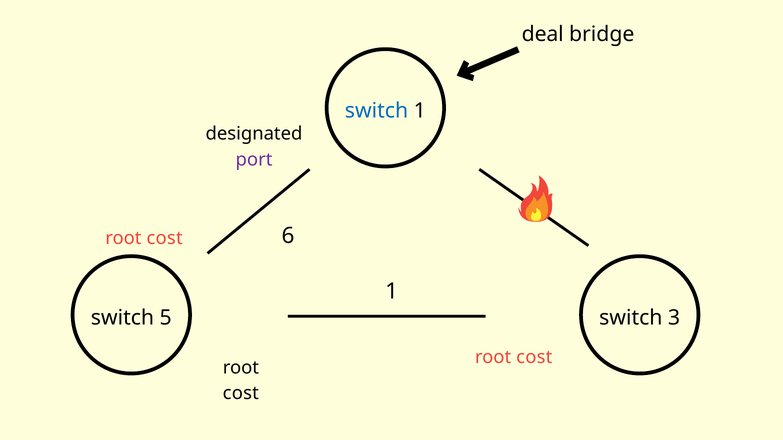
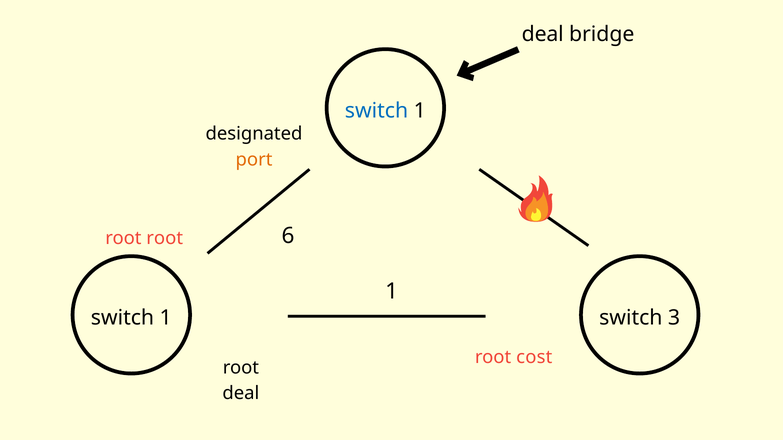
port colour: purple -> orange (254, 160)
cost: cost -> root (165, 238)
5: 5 -> 1 (166, 318)
cost: cost -> deal (241, 394)
